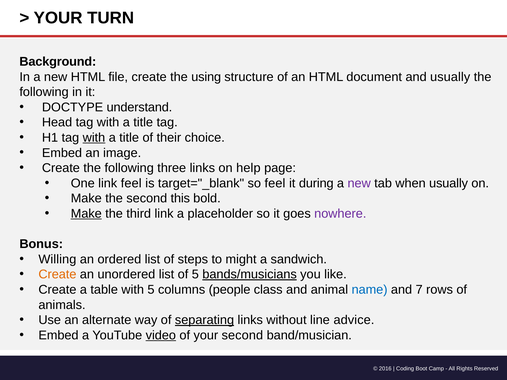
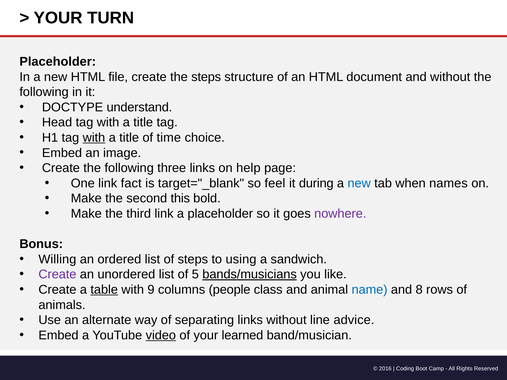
Background: Background -> Placeholder (58, 62)
the using: using -> steps (206, 77)
and usually: usually -> without (450, 77)
their: their -> time (169, 138)
link feel: feel -> fact (131, 183)
new colour: purple -> blue (359, 183)
when usually: usually -> names (448, 183)
Make underline: present -> none (86, 214)
might: might -> using (241, 259)
Create colour: orange -> purple (57, 275)
table underline: none -> present (104, 290)
with 5: 5 -> 9 (151, 290)
7: 7 -> 8 (419, 290)
separating underline: present -> none (204, 320)
your second: second -> learned (242, 335)
